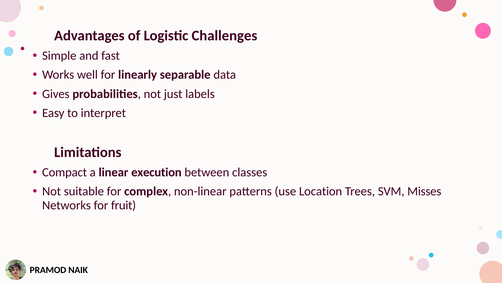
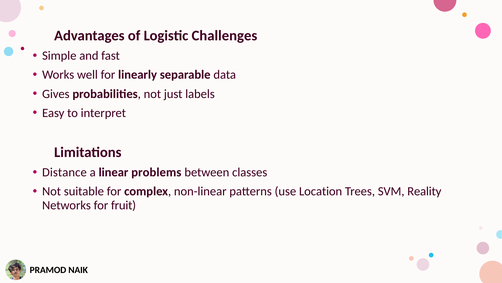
Compact: Compact -> Distance (64, 172)
execution: execution -> problems (156, 172)
Misses: Misses -> Reality (424, 191)
